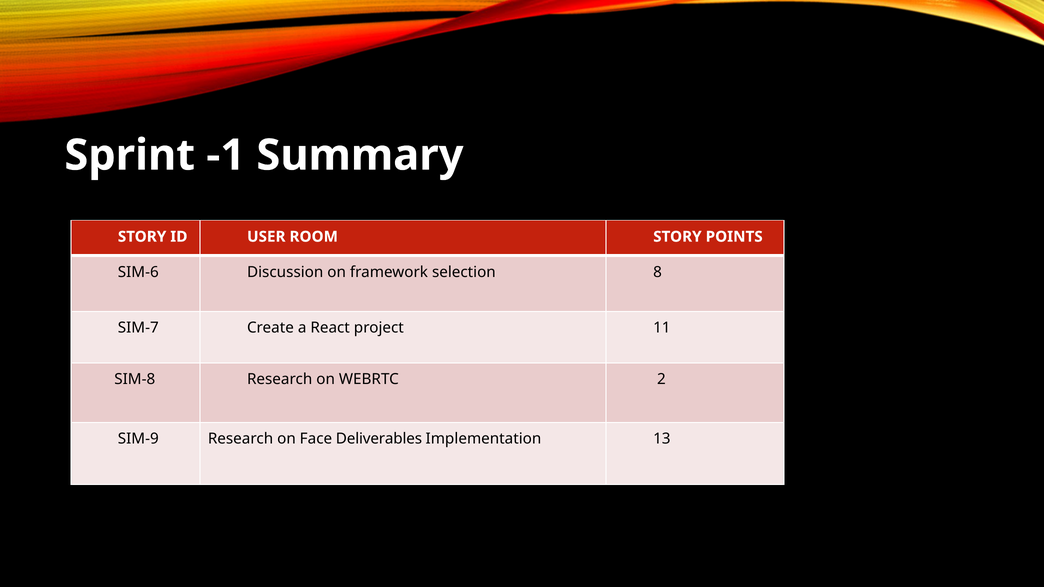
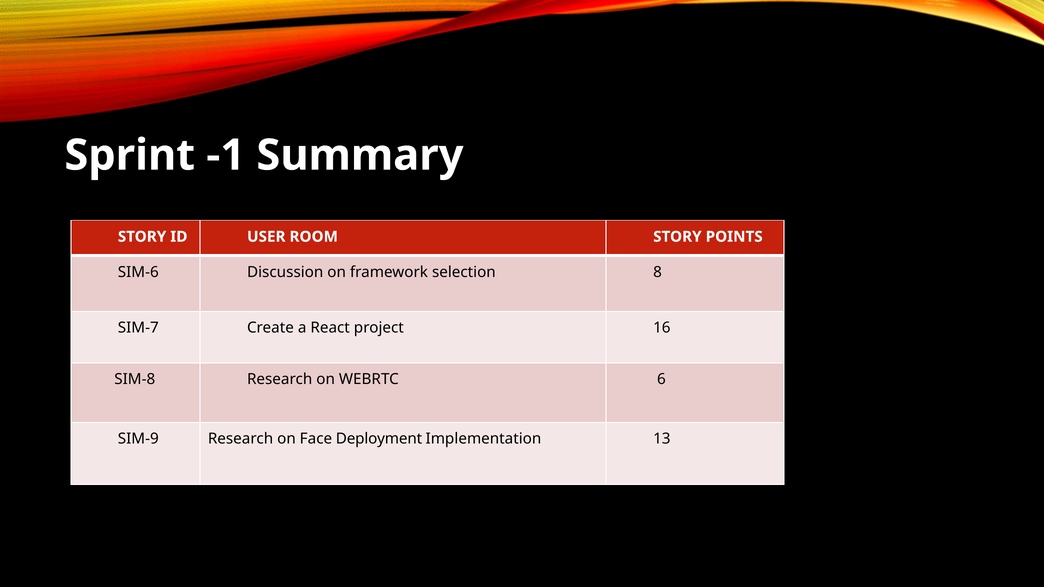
11: 11 -> 16 (662, 328)
2: 2 -> 6 (661, 380)
Deliverables: Deliverables -> Deployment (379, 439)
